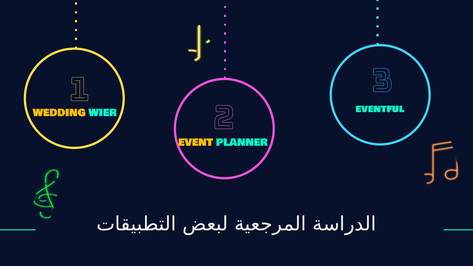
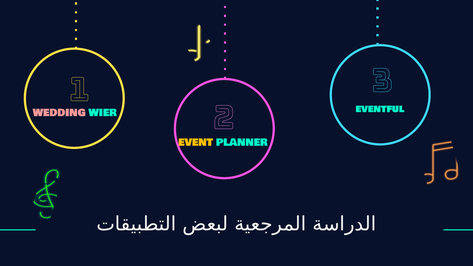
WEDDING colour: yellow -> pink (59, 113)
